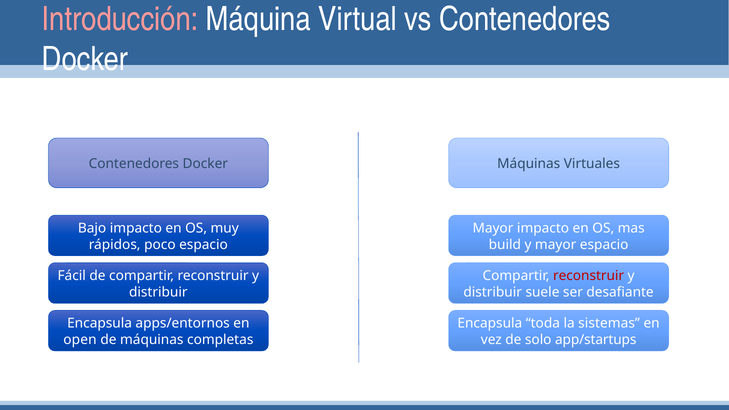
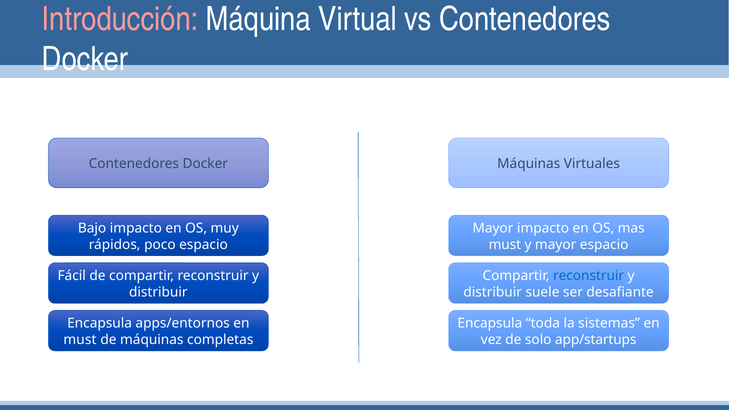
build: build -> must (505, 245)
reconstruir colour: red -> blue (589, 276)
open: open -> must (80, 340)
